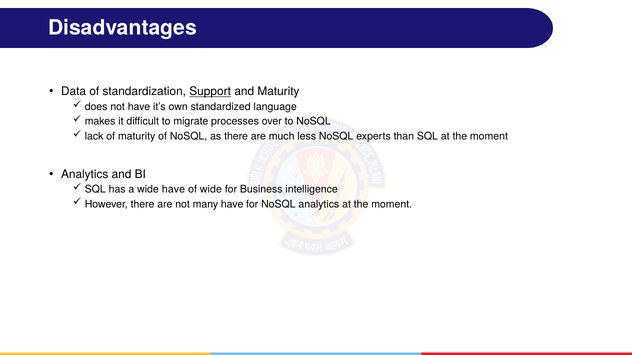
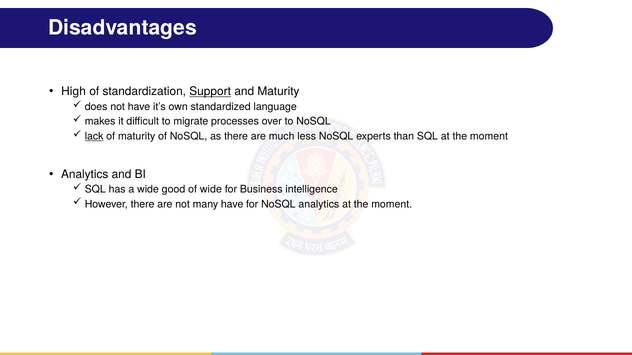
Data: Data -> High (74, 92)
lack underline: none -> present (94, 136)
wide have: have -> good (174, 190)
